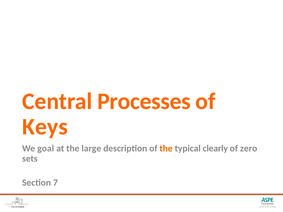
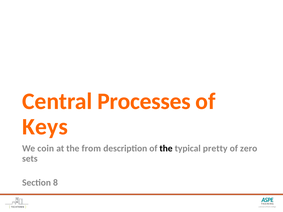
goal: goal -> coin (46, 149)
large: large -> from (91, 149)
the colour: orange -> black (166, 149)
clearly: clearly -> pretty (215, 149)
7: 7 -> 8 (55, 183)
